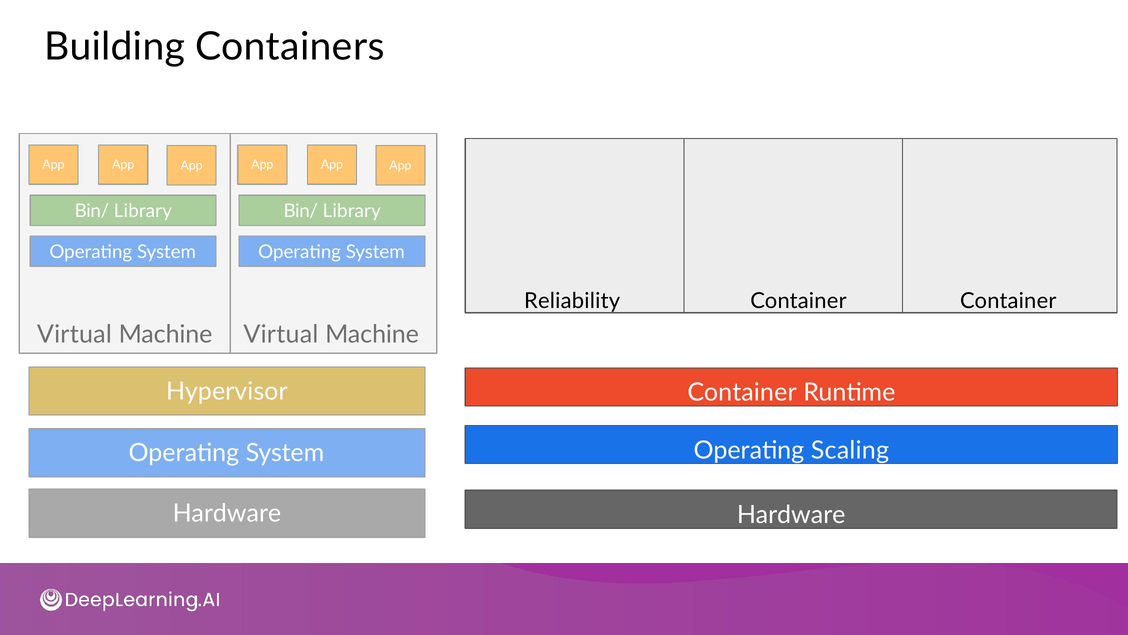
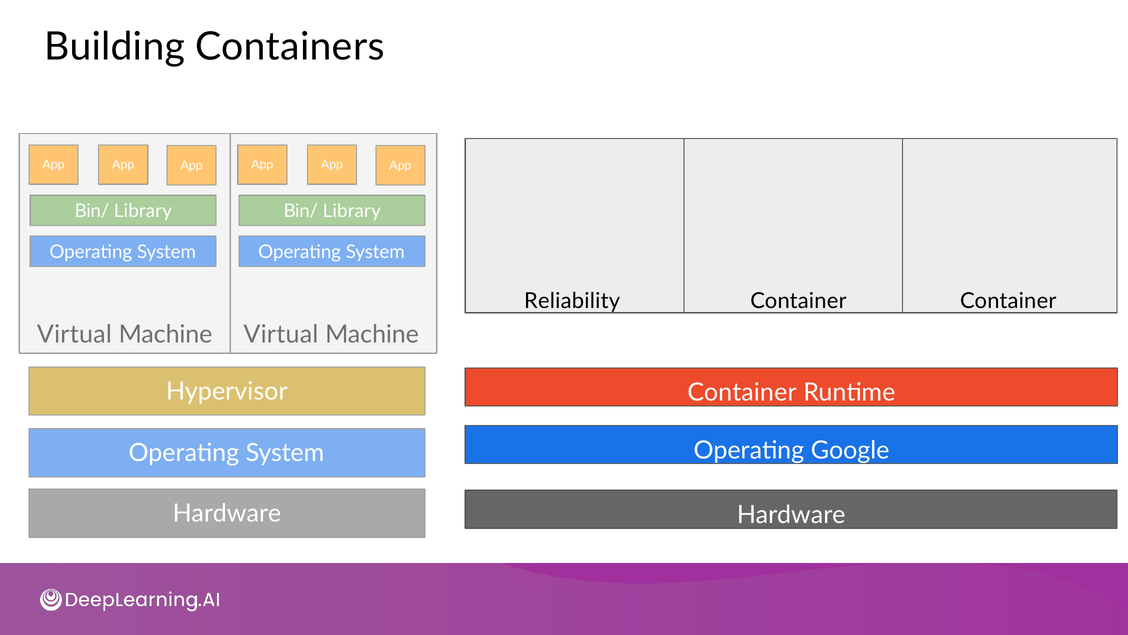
Scaling: Scaling -> Google (850, 450)
